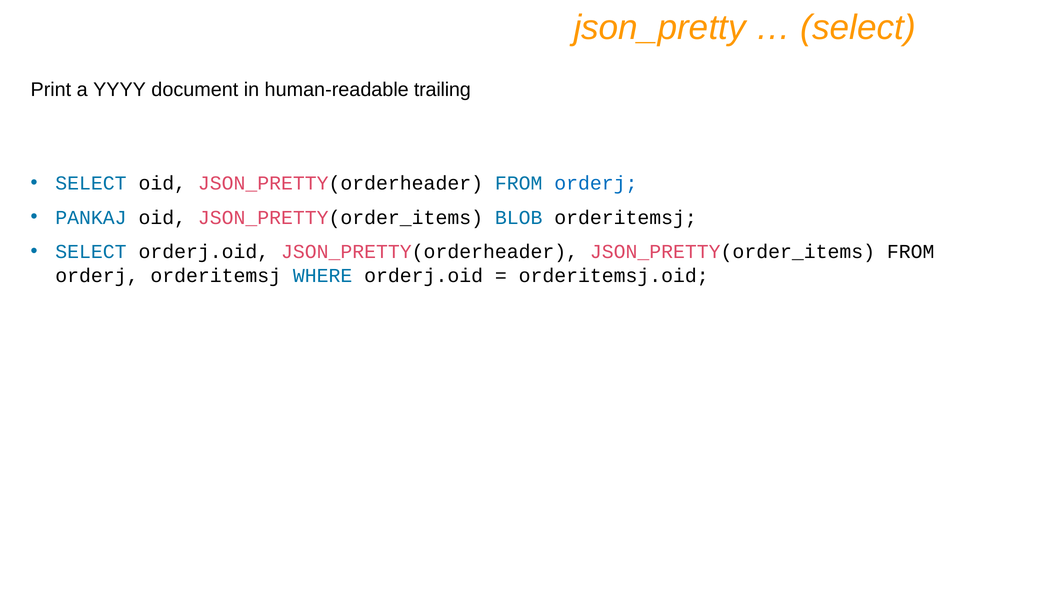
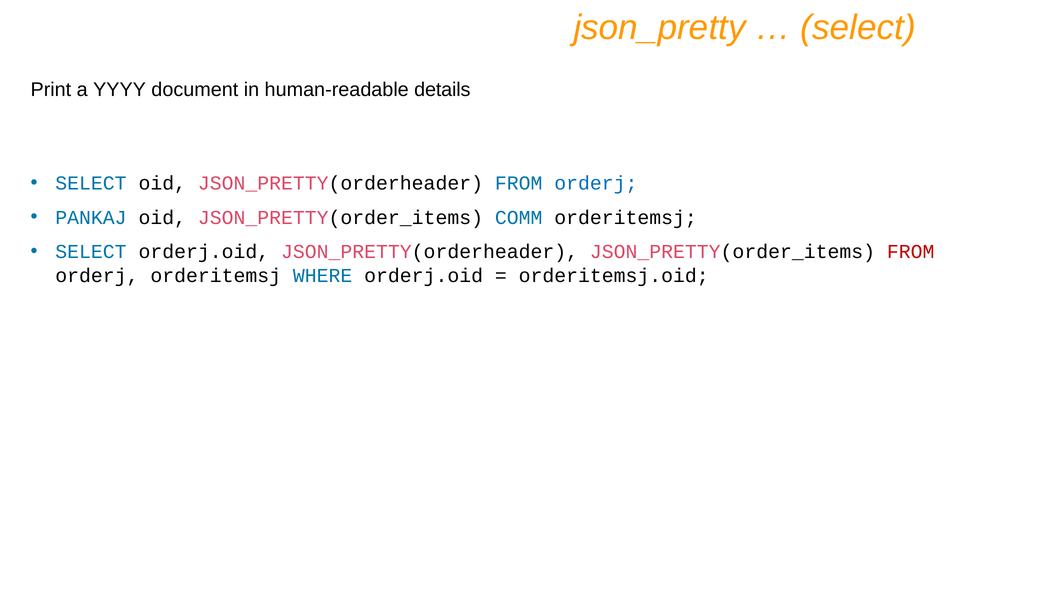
trailing: trailing -> details (442, 90)
BLOB: BLOB -> COMM (519, 217)
FROM colour: black -> red (911, 252)
